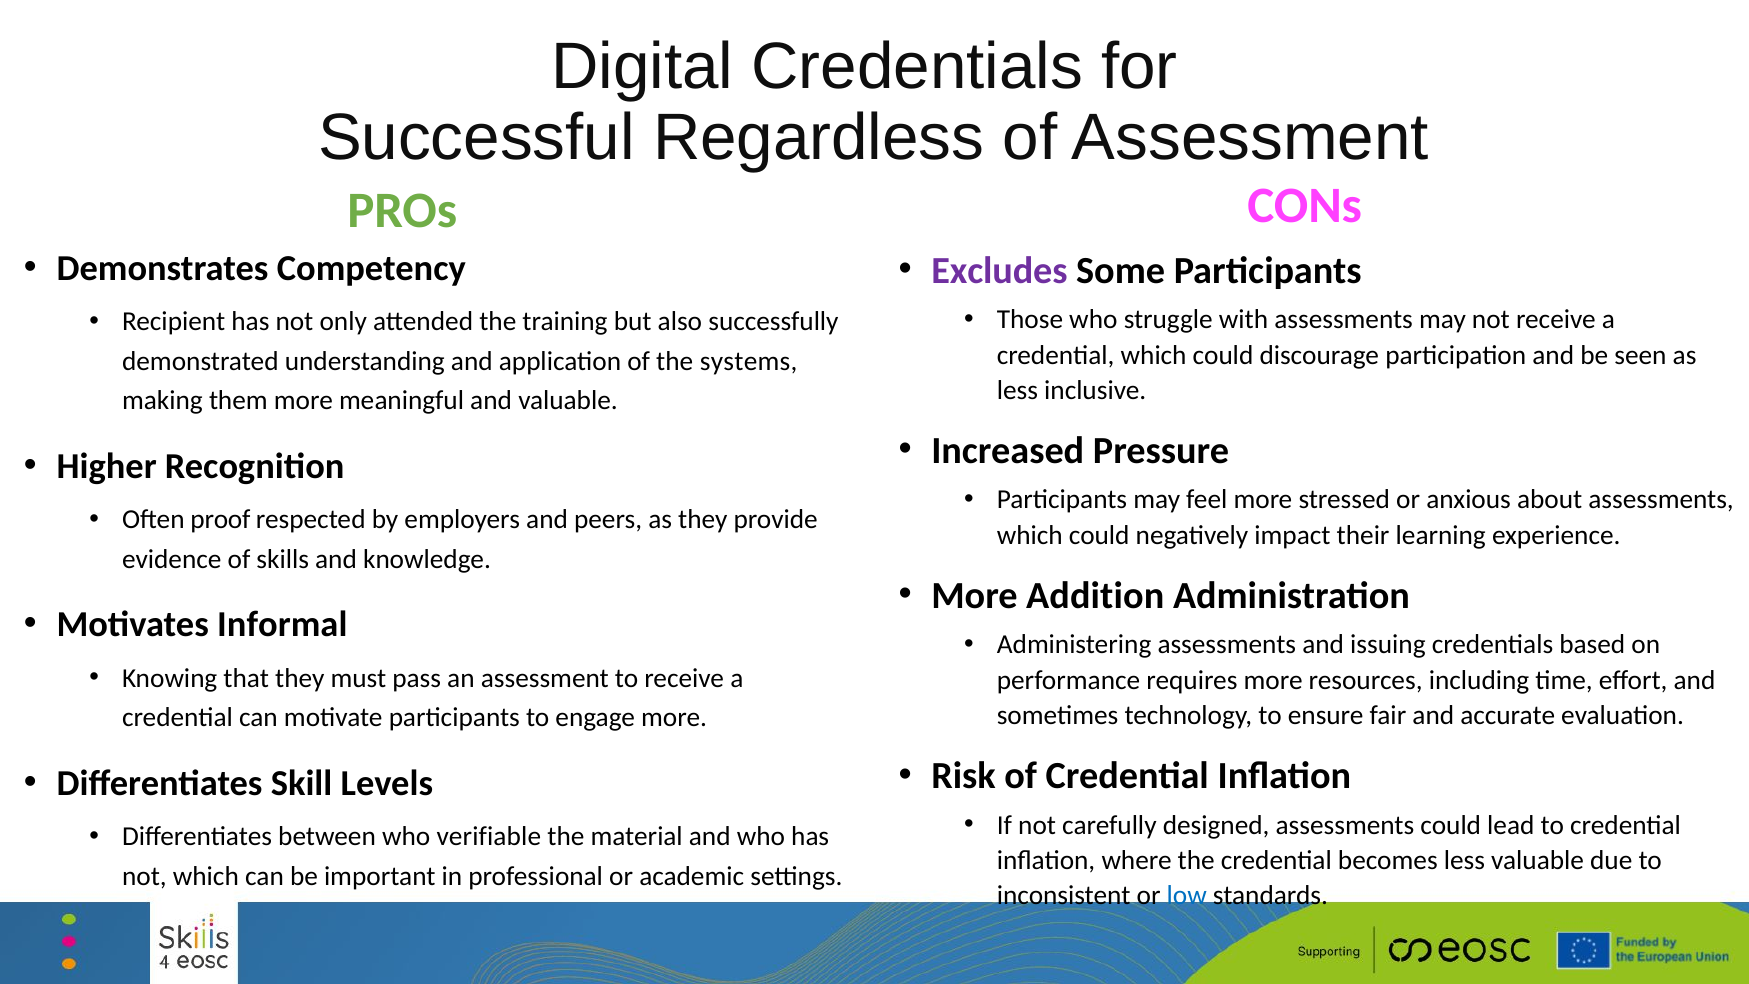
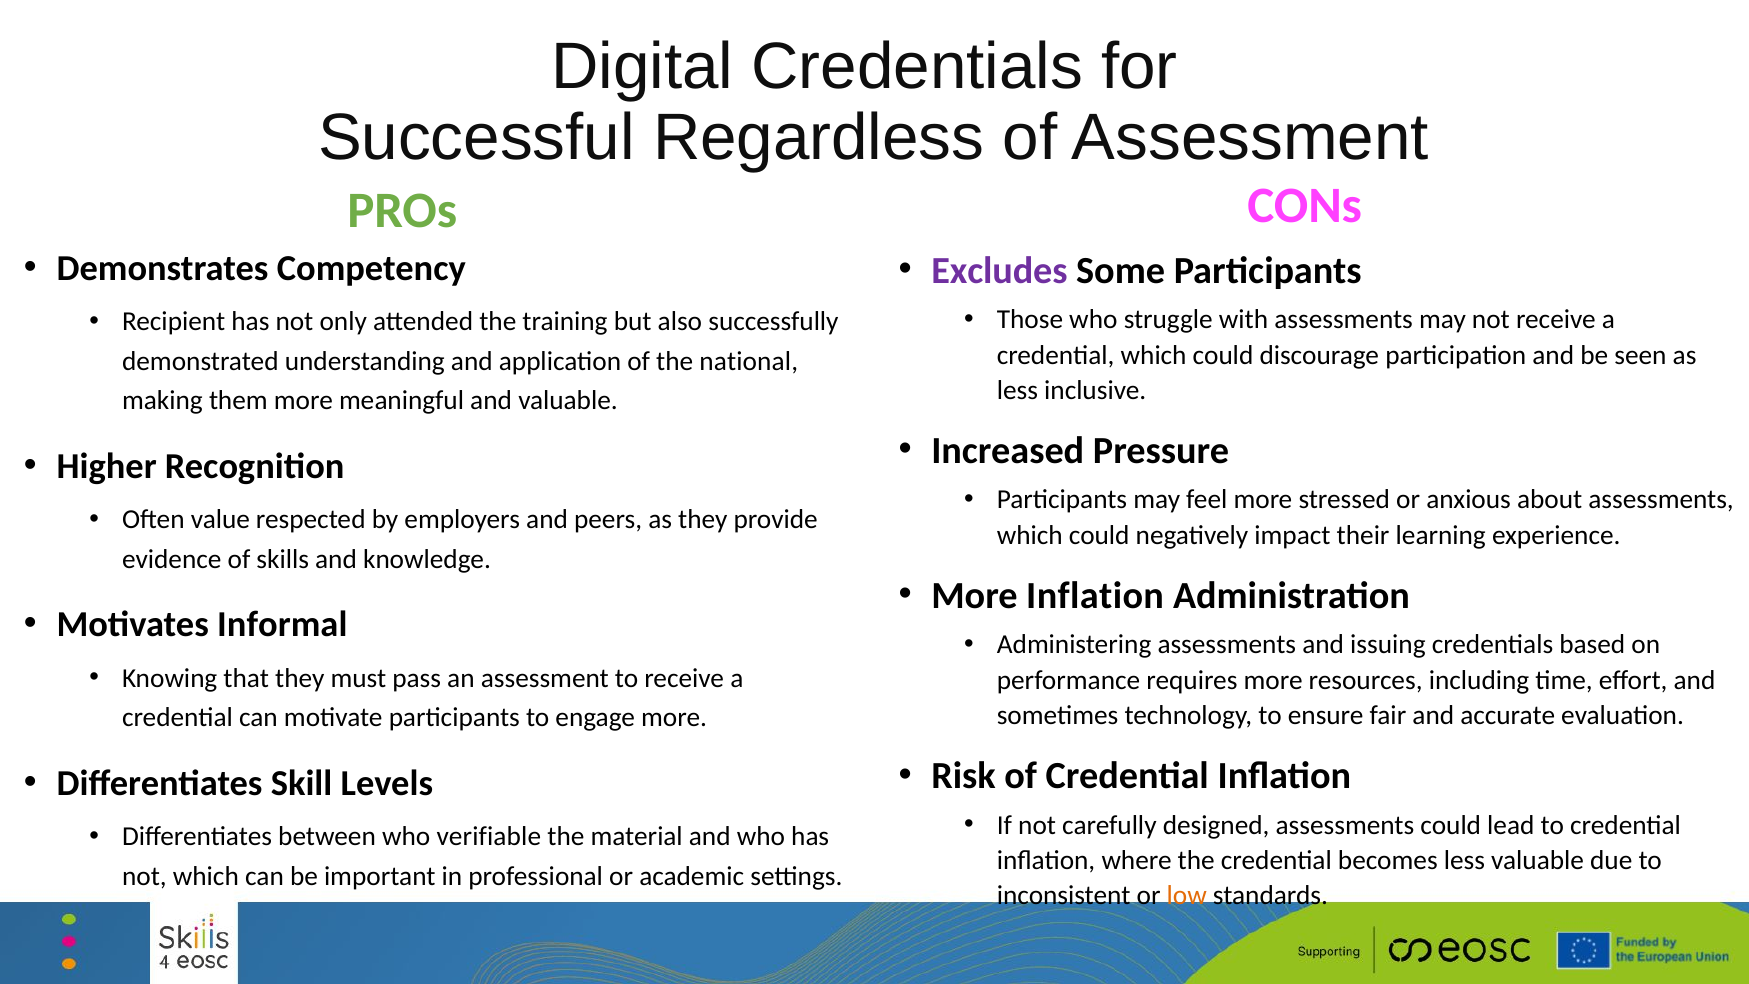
systems: systems -> national (749, 361)
proof: proof -> value (220, 520)
More Addition: Addition -> Inflation (1095, 595)
low colour: blue -> orange (1187, 896)
